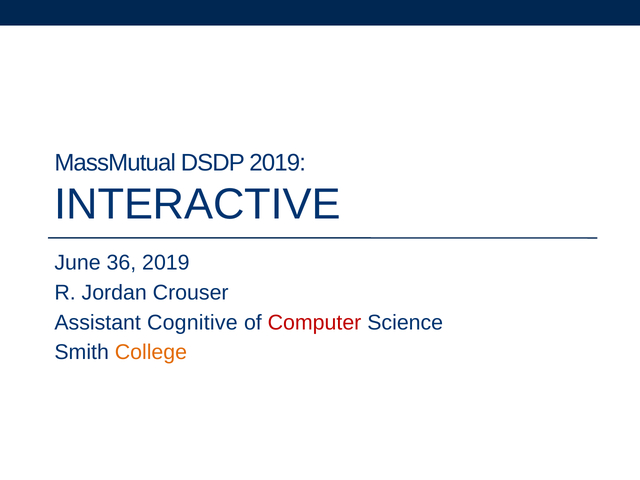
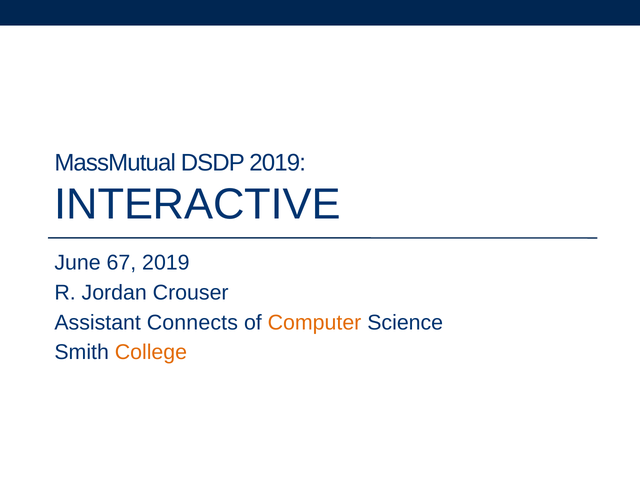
36: 36 -> 67 (121, 263)
Cognitive: Cognitive -> Connects (192, 323)
Computer colour: red -> orange (315, 323)
